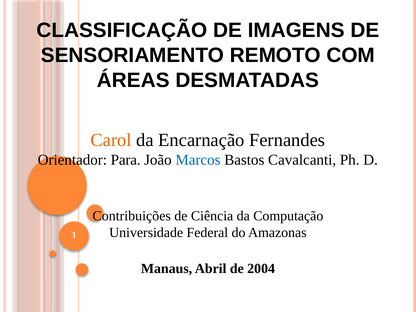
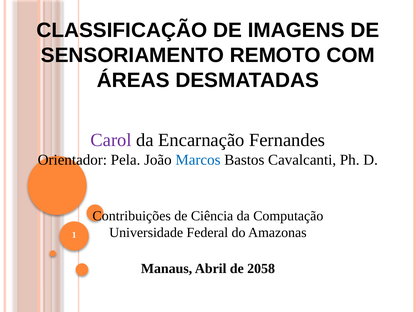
Carol colour: orange -> purple (111, 140)
Para: Para -> Pela (126, 160)
2004: 2004 -> 2058 (261, 269)
